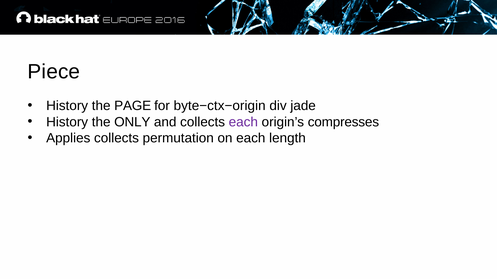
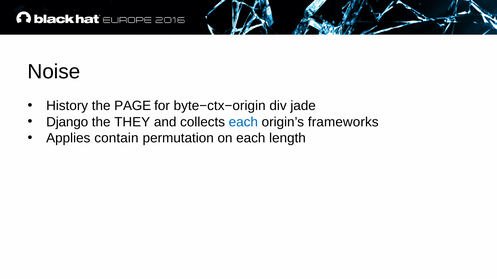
Piece: Piece -> Noise (54, 72)
History: History -> Django (67, 122)
ONLY: ONLY -> THEY (132, 122)
each colour: purple -> blue (243, 122)
compresses: compresses -> frameworks (343, 122)
Applies collects: collects -> contain (116, 138)
